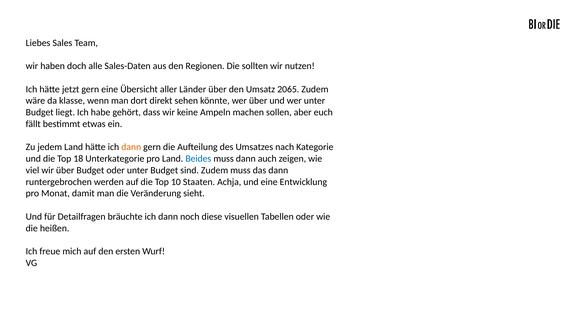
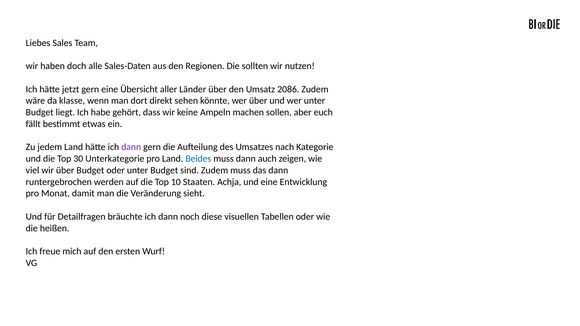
2065: 2065 -> 2086 (288, 89)
dann colour: orange -> purple (131, 147)
18: 18 -> 30 (78, 159)
